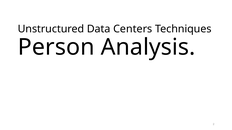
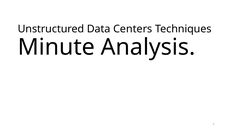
Person: Person -> Minute (56, 47)
